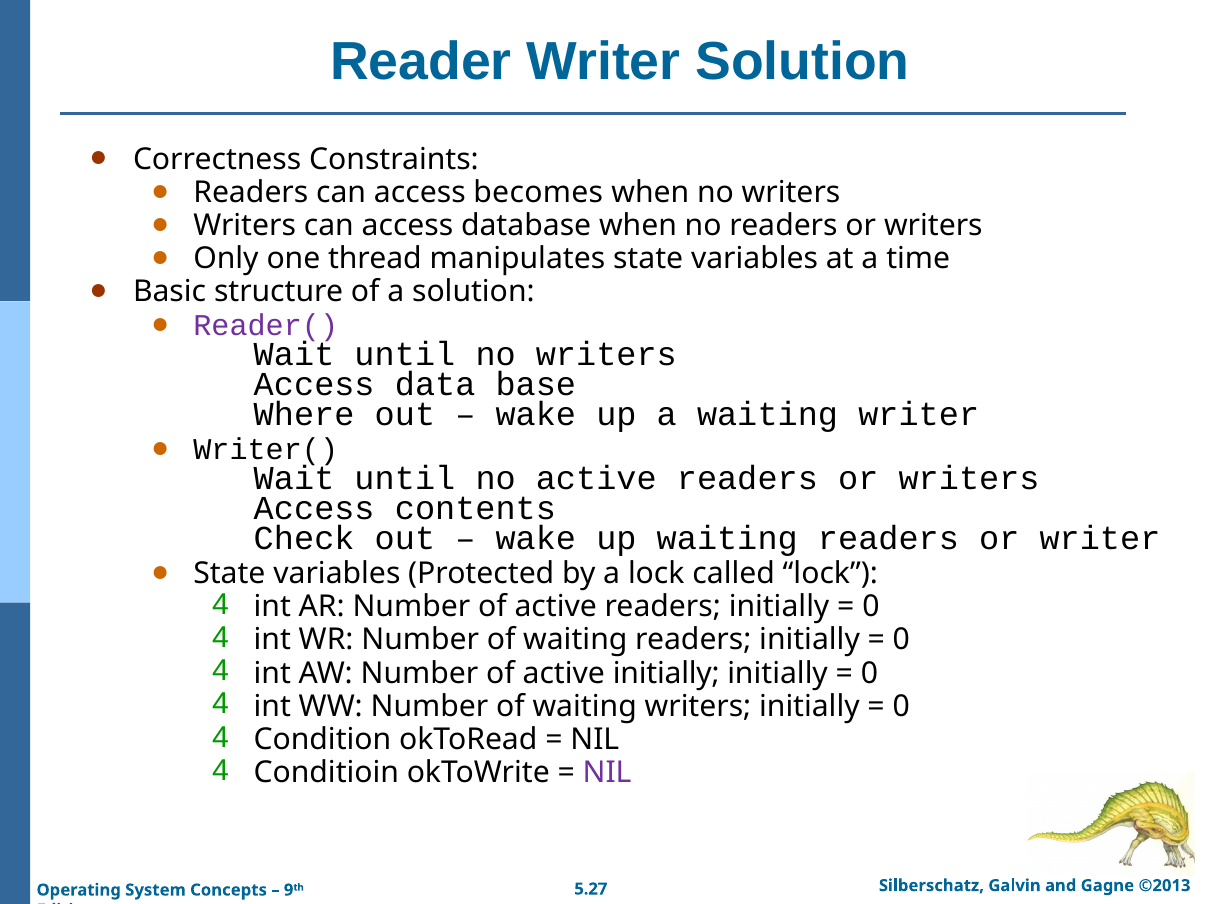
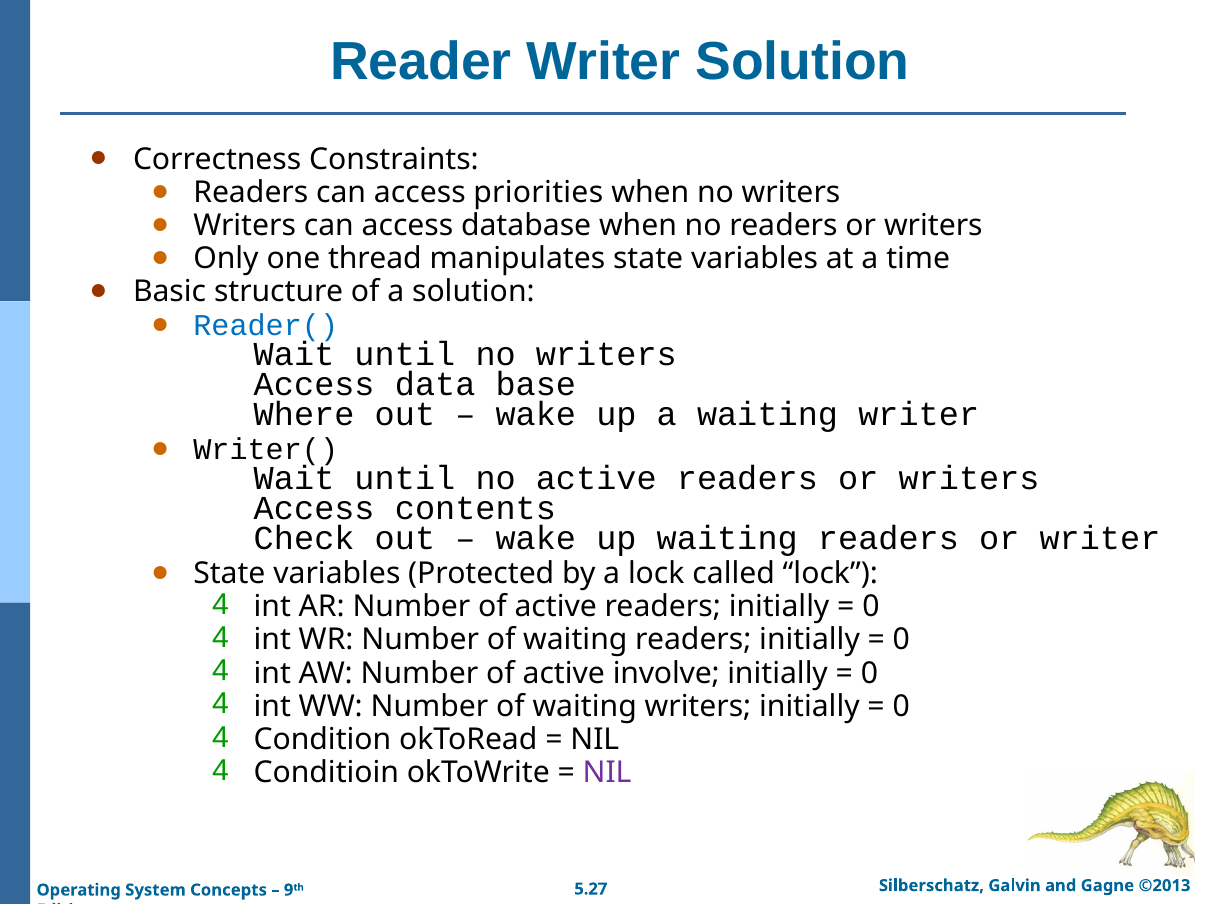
becomes: becomes -> priorities (538, 193)
Reader( colour: purple -> blue (266, 326)
active initially: initially -> involve (666, 673)
